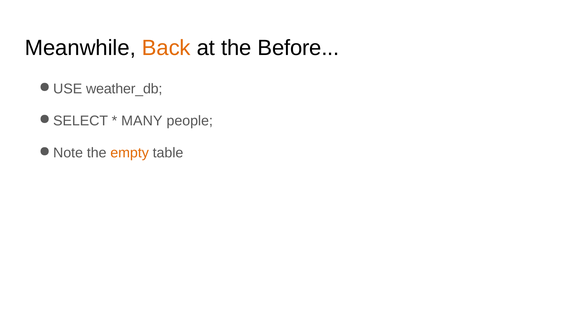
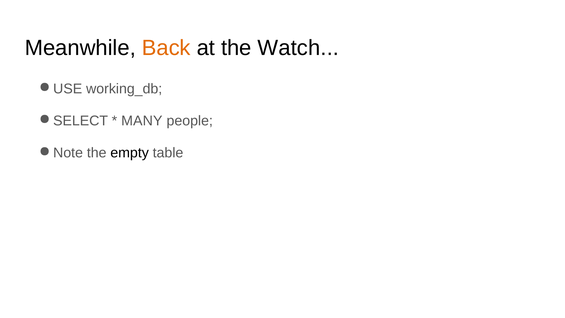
Before: Before -> Watch (298, 48)
weather_db: weather_db -> working_db (124, 89)
empty colour: orange -> black (130, 153)
